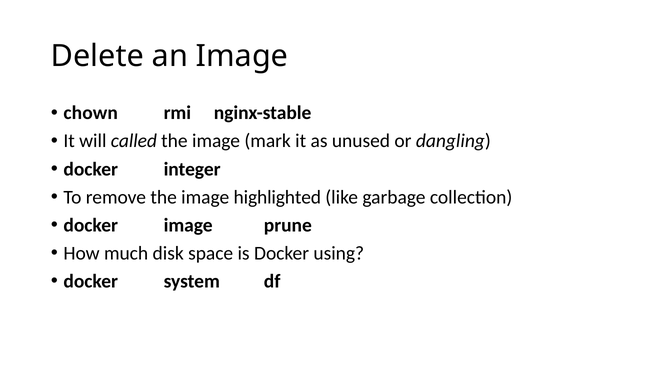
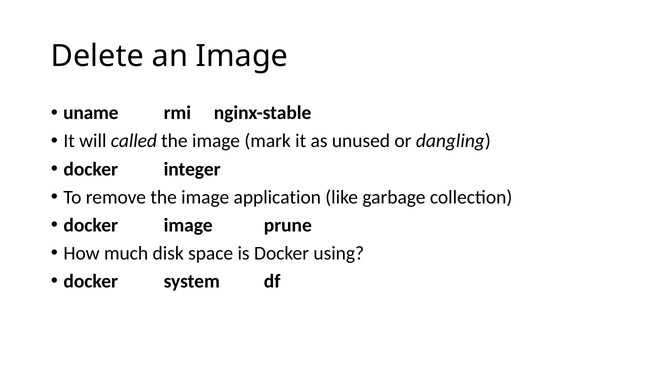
chown: chown -> uname (91, 113)
highlighted: highlighted -> application (277, 197)
